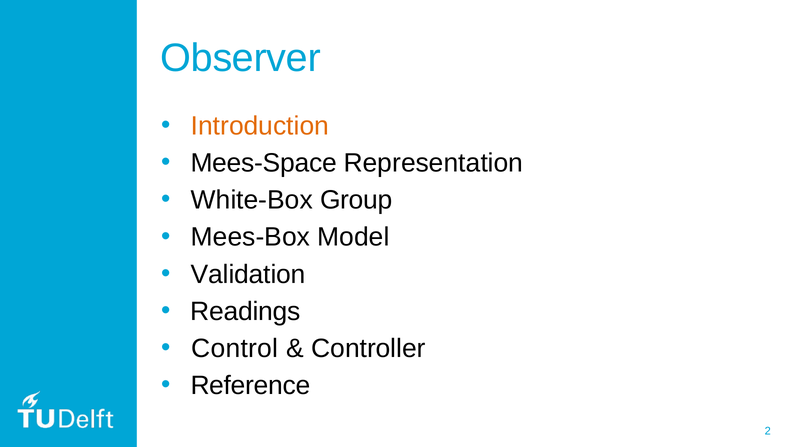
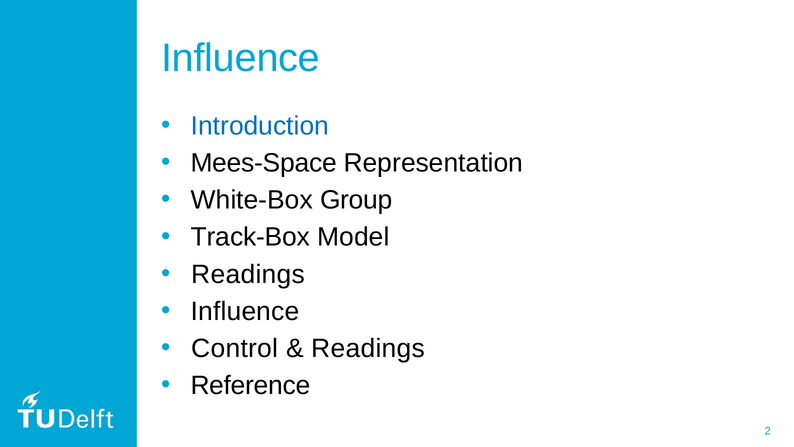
Observer: Observer -> Influence (241, 58)
Introduction colour: orange -> blue (260, 126)
Mees-Box: Mees-Box -> Track-Box (250, 237)
Validation: Validation -> Readings (248, 274)
Readings: Readings -> Influence (245, 311)
Controller: Controller -> Readings (368, 348)
